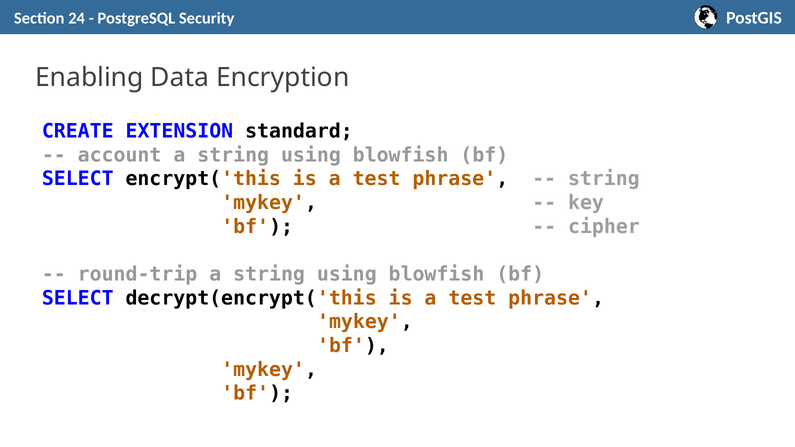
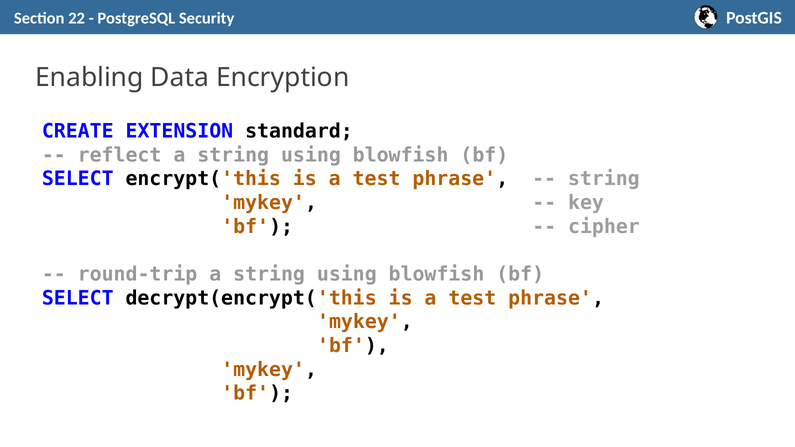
24: 24 -> 22 (77, 18)
account: account -> reflect (120, 155)
